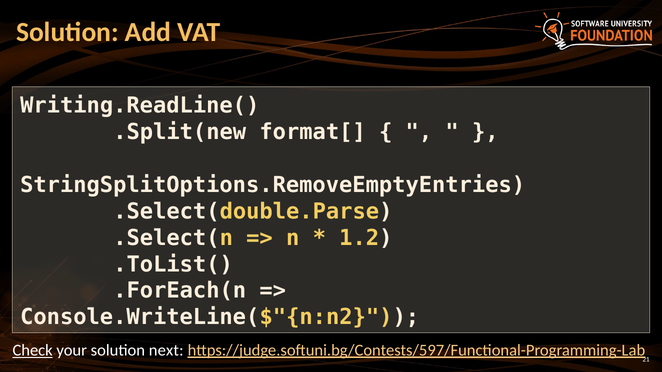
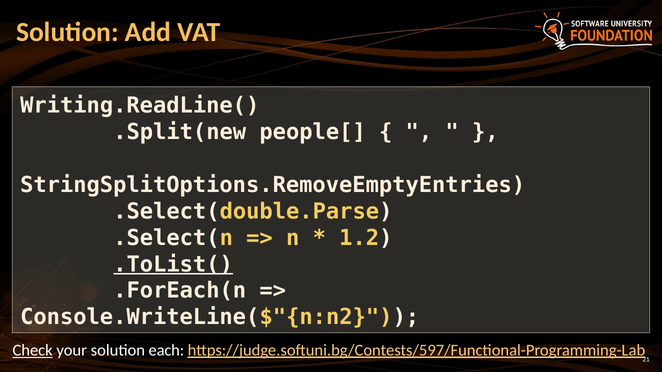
format[: format[ -> people[ (313, 132)
.ToList( underline: none -> present (173, 265)
next: next -> each (166, 351)
